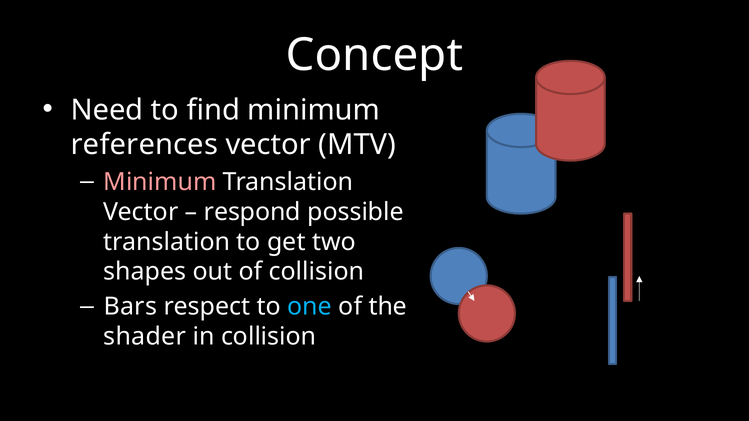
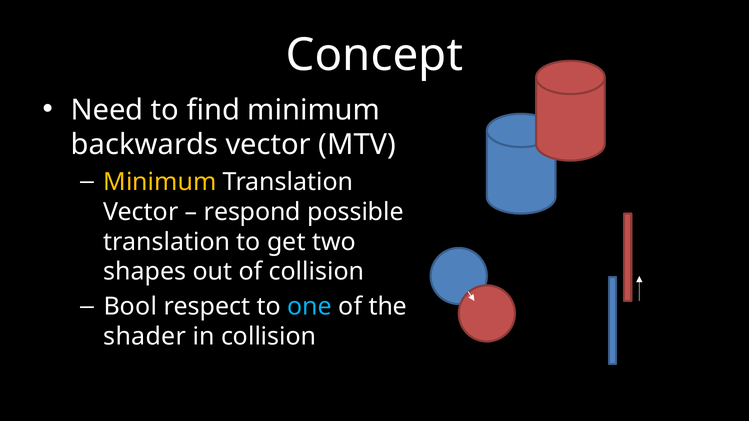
references: references -> backwards (144, 145)
Minimum colour: pink -> yellow (160, 182)
Bars: Bars -> Bool (130, 307)
